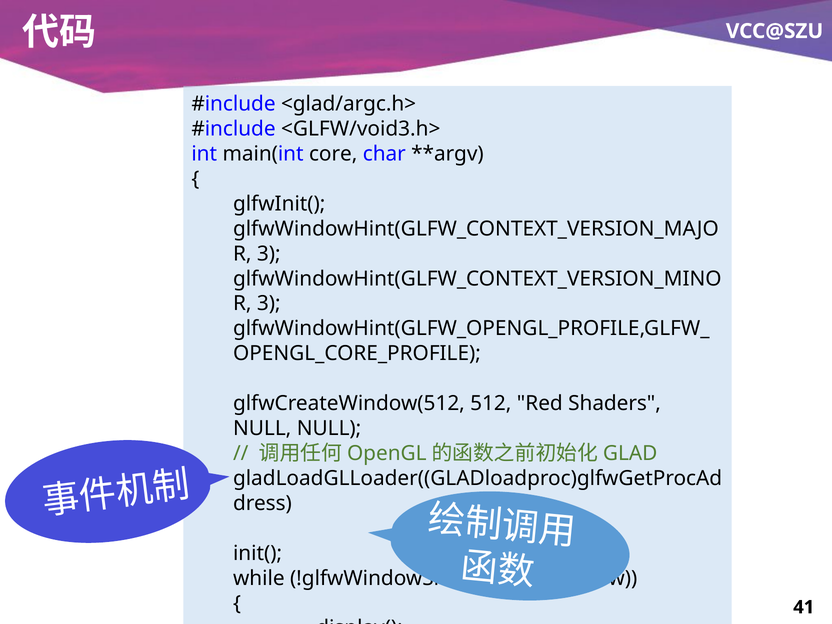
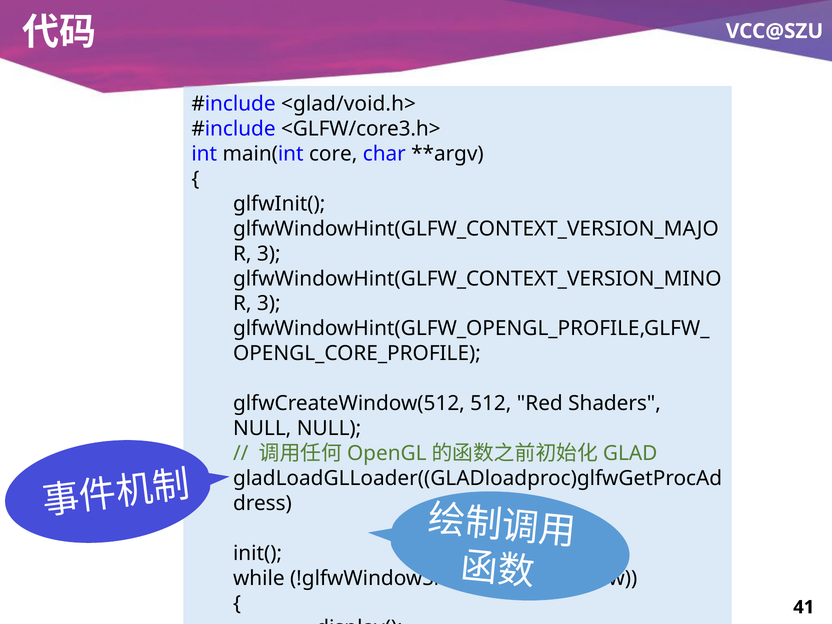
<glad/argc.h>: <glad/argc.h> -> <glad/void.h> (349, 104)
<GLFW/void3.h>: <GLFW/void3.h> -> <GLFW/core3.h> (361, 129)
